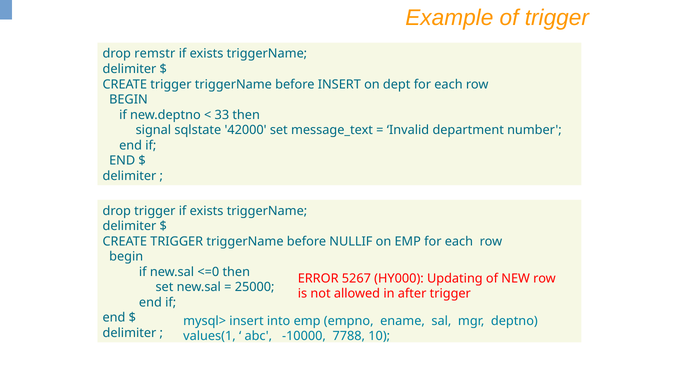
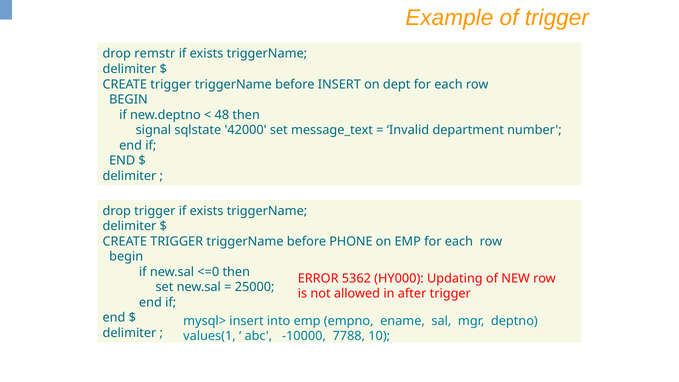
33: 33 -> 48 (222, 115)
NULLIF: NULLIF -> PHONE (351, 241)
5267: 5267 -> 5362 (356, 278)
